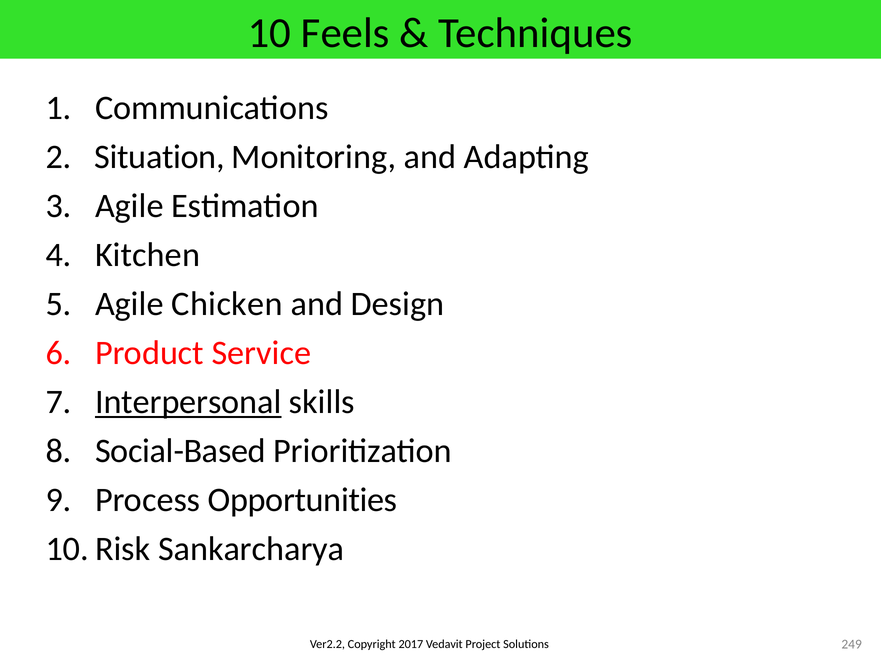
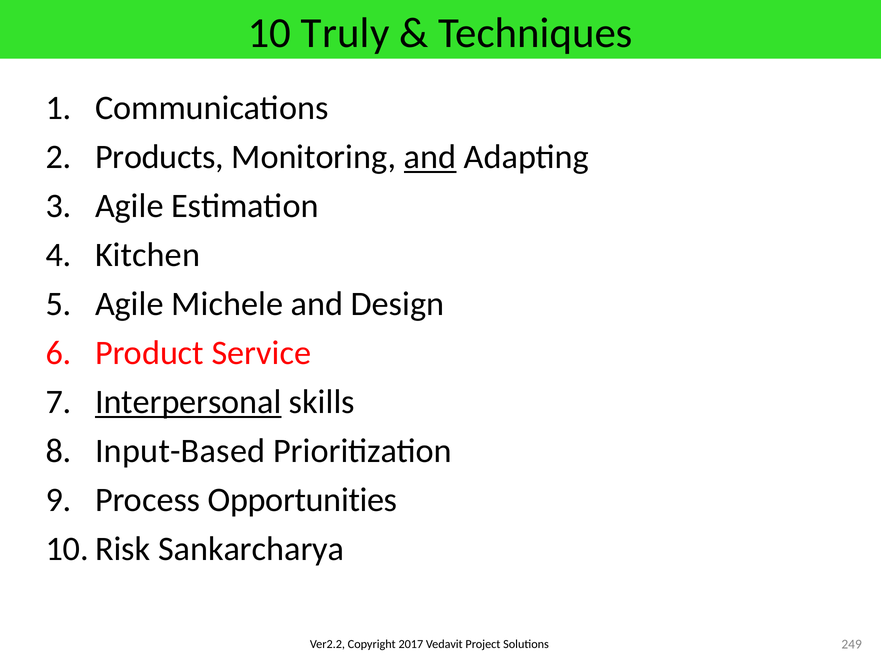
Feels: Feels -> Truly (345, 33)
Situation: Situation -> Products (159, 157)
and underline: none -> present (430, 157)
Chicken: Chicken -> Michele (227, 304)
Social-Based: Social-Based -> Input-Based (180, 451)
